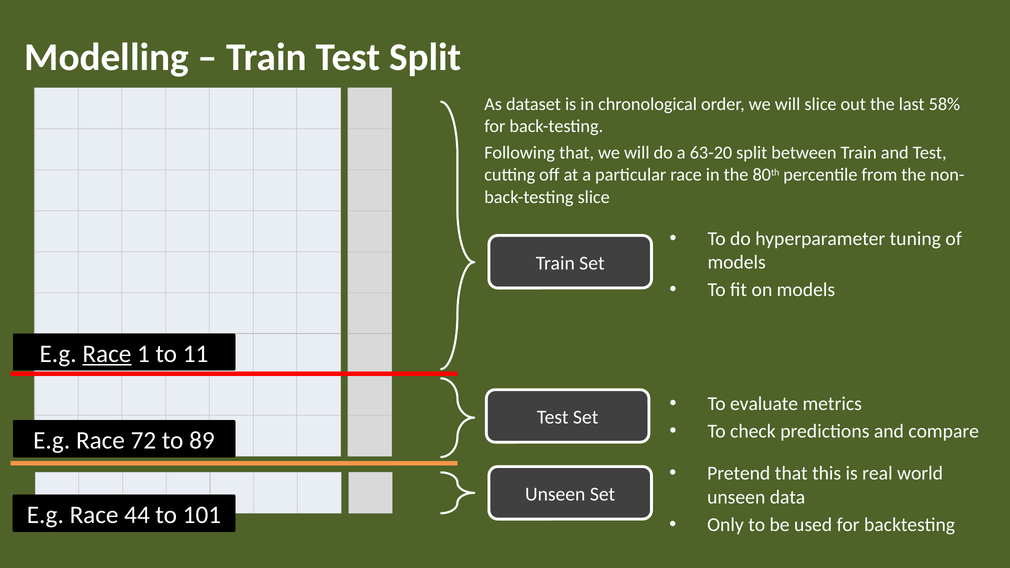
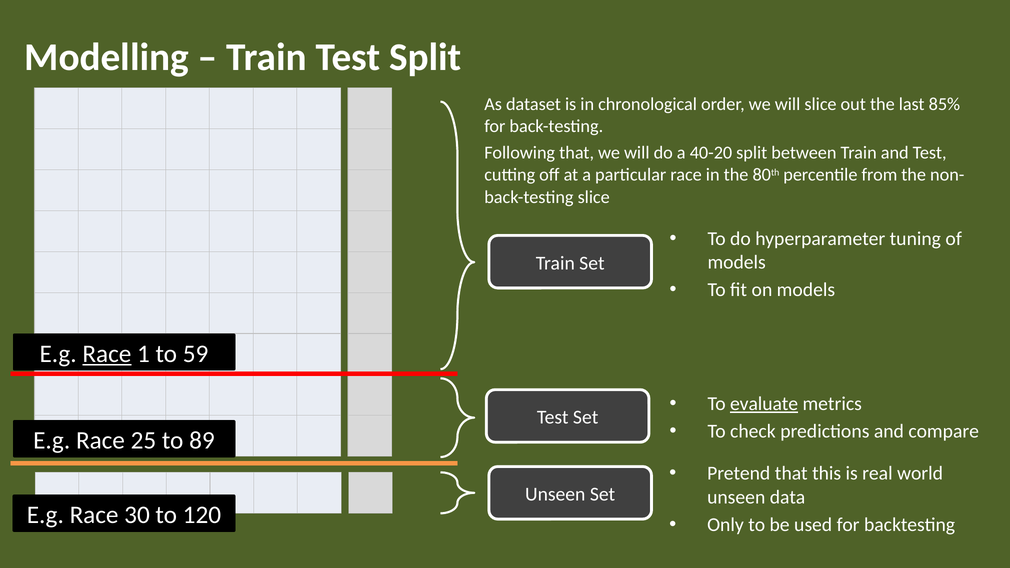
58%: 58% -> 85% (944, 104)
63-20: 63-20 -> 40-20 (711, 153)
11: 11 -> 59 (196, 354)
evaluate underline: none -> present (764, 404)
72: 72 -> 25 (143, 441)
44: 44 -> 30 (137, 515)
101: 101 -> 120 (202, 515)
